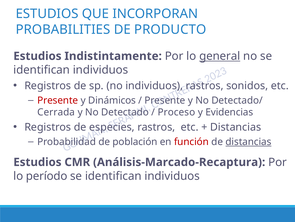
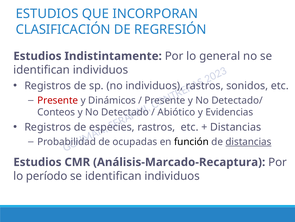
PROBABILITIES: PROBABILITIES -> CLASIFICACIÓN (63, 29)
PRODUCTO: PRODUCTO -> REGRESIÓN (170, 29)
general underline: present -> none (220, 56)
Cerrada: Cerrada -> Conteos (56, 112)
Proceso: Proceso -> Abiótico (176, 112)
población: población -> ocupadas (135, 141)
función colour: red -> black (191, 141)
